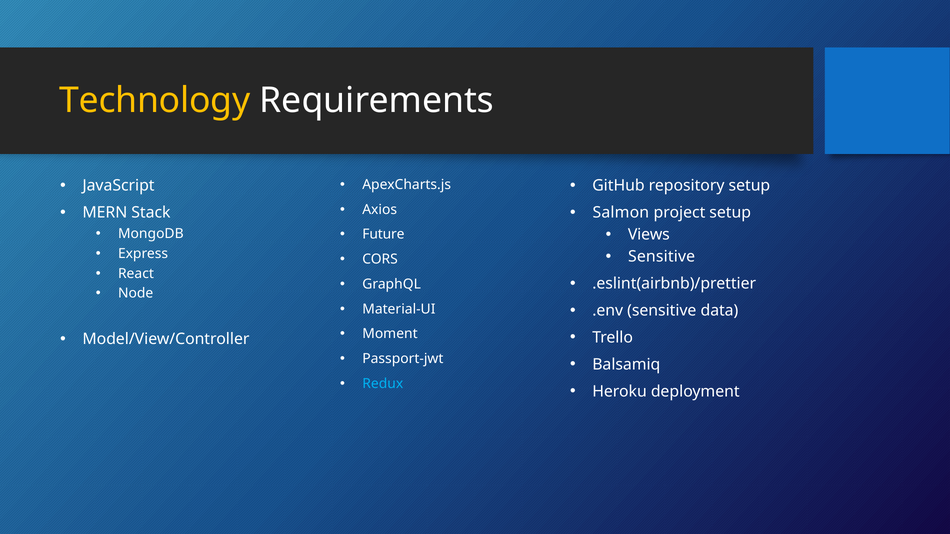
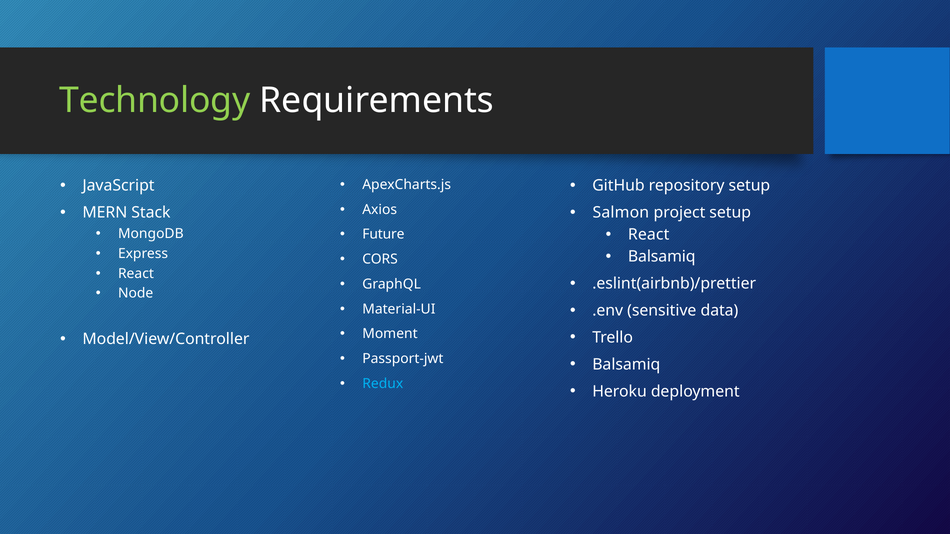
Technology colour: yellow -> light green (155, 101)
Views: Views -> React (649, 235)
Sensitive: Sensitive -> Balsamiq (662, 257)
